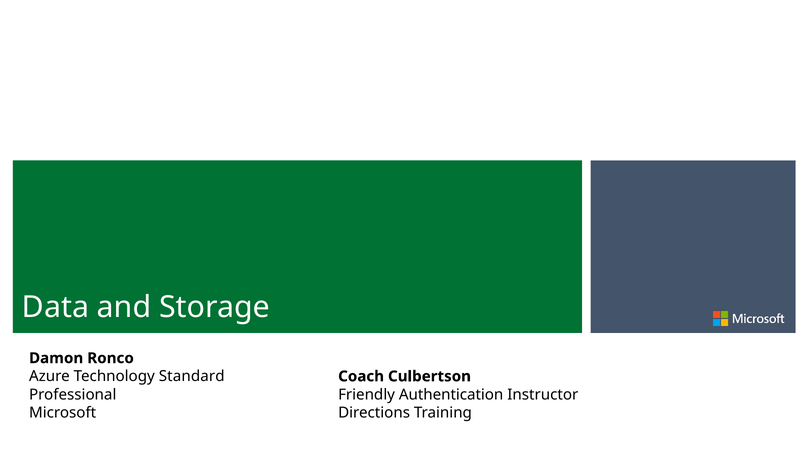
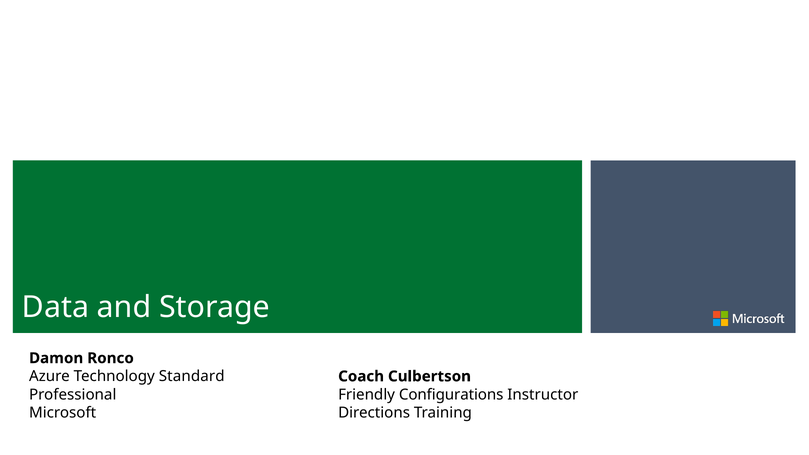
Authentication: Authentication -> Configurations (451, 395)
